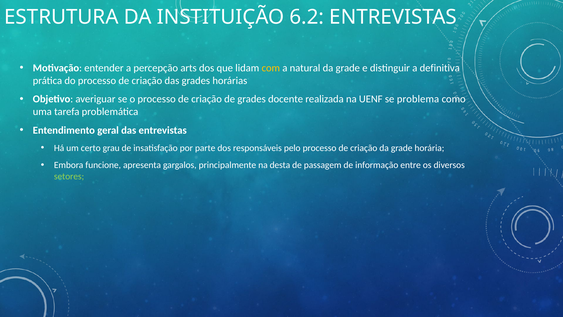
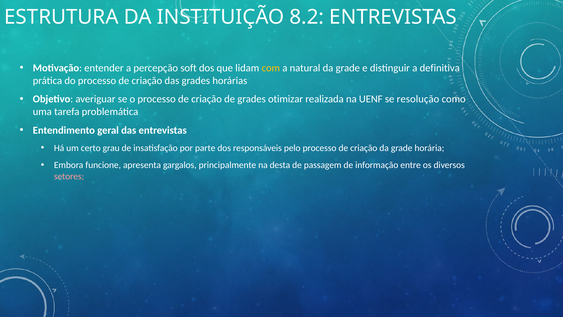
6.2: 6.2 -> 8.2 (307, 17)
arts: arts -> soft (189, 68)
docente: docente -> otimizar (286, 99)
problema: problema -> resolução (418, 99)
setores colour: light green -> pink (69, 176)
